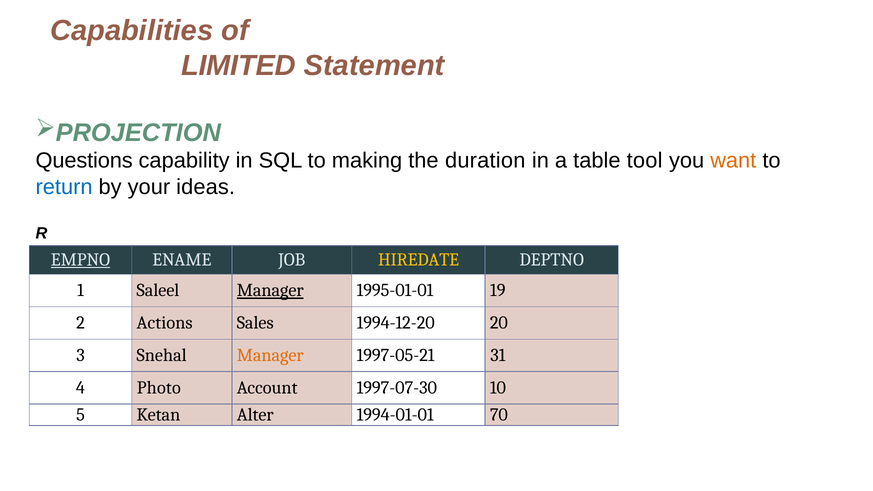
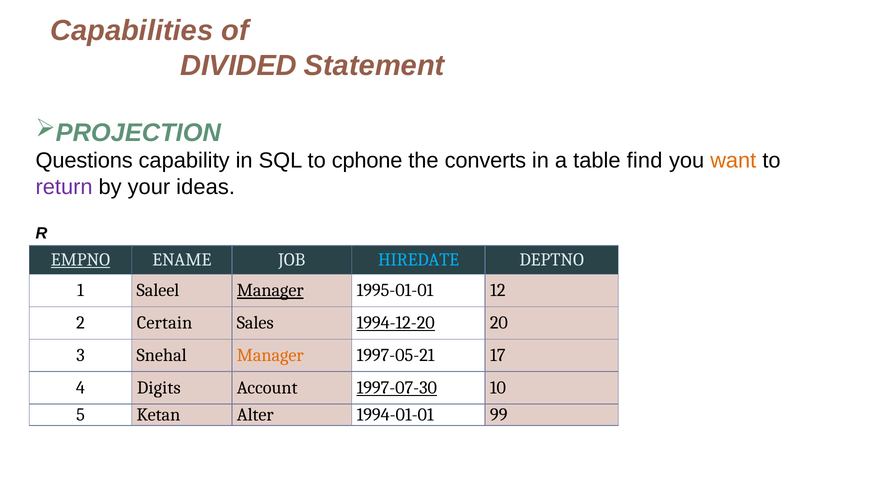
LIMITED: LIMITED -> DIVIDED (239, 65)
making: making -> cphone (367, 161)
duration: duration -> converts (485, 161)
tool: tool -> find (645, 161)
return colour: blue -> purple (64, 187)
HIREDATE colour: yellow -> light blue (419, 260)
19: 19 -> 12 (498, 290)
Actions: Actions -> Certain (165, 323)
1994-12-20 underline: none -> present (396, 323)
31: 31 -> 17 (498, 355)
Photo: Photo -> Digits (159, 388)
1997-07-30 underline: none -> present (397, 388)
70: 70 -> 99 (499, 415)
